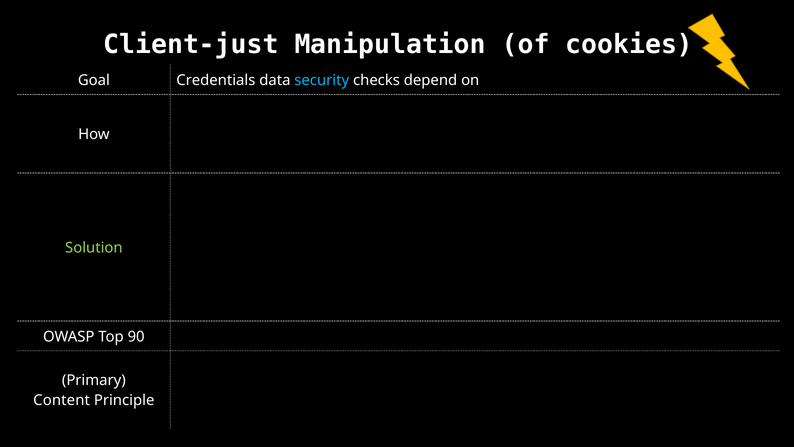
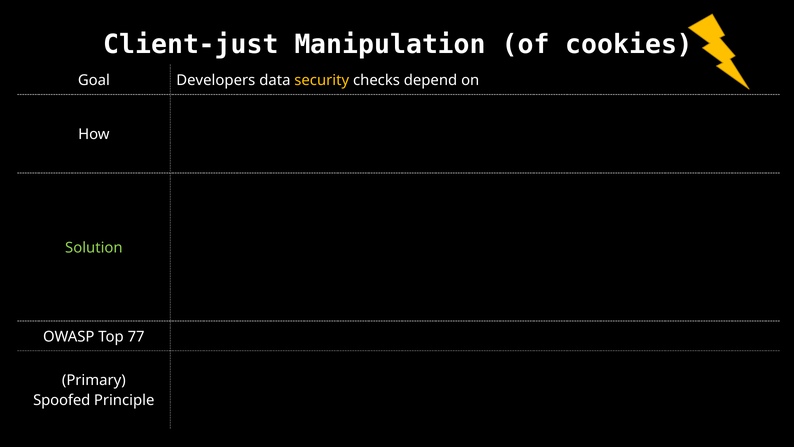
Credentials: Credentials -> Developers (216, 80)
security colour: light blue -> yellow (322, 80)
90: 90 -> 77 (136, 336)
Content: Content -> Spoofed (62, 400)
